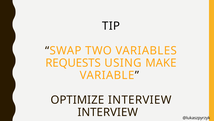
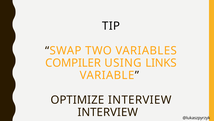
REQUESTS: REQUESTS -> COMPILER (73, 63)
MAKE: MAKE -> LINKS (161, 63)
